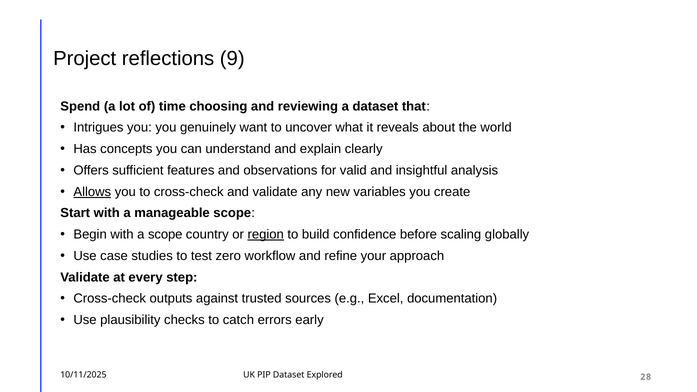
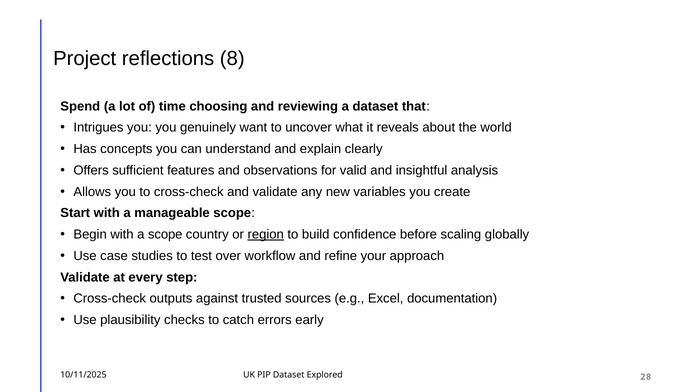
9: 9 -> 8 (232, 59)
Allows underline: present -> none (92, 192)
zero: zero -> over (228, 256)
